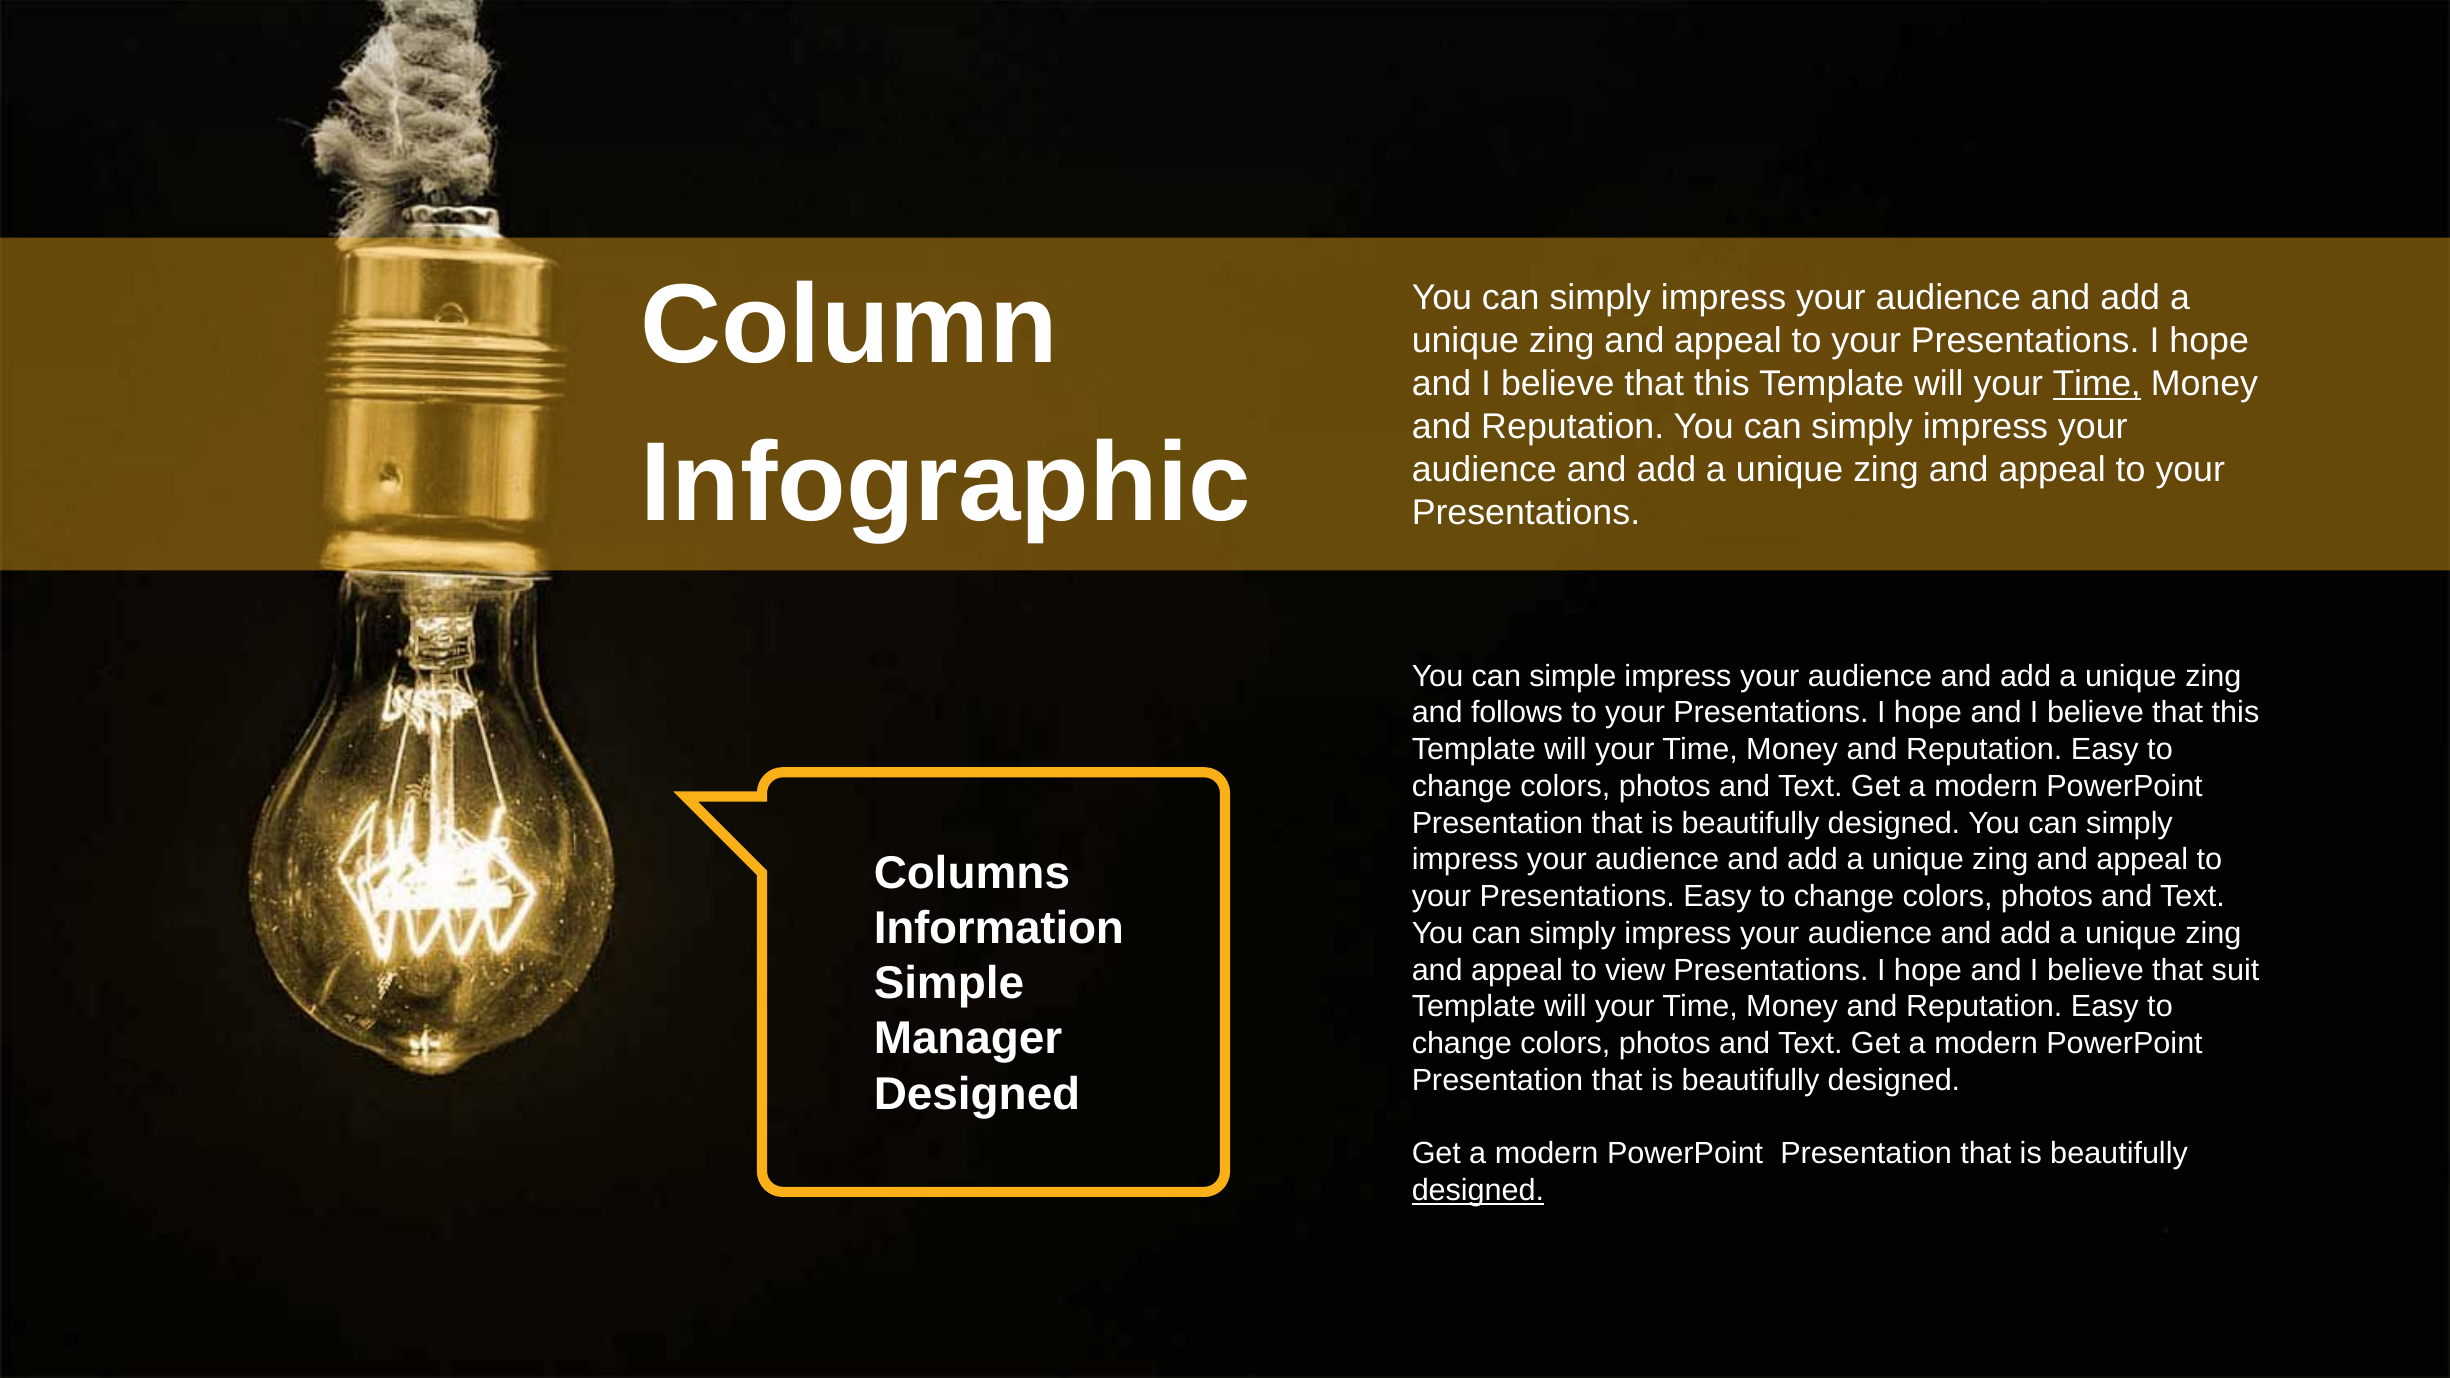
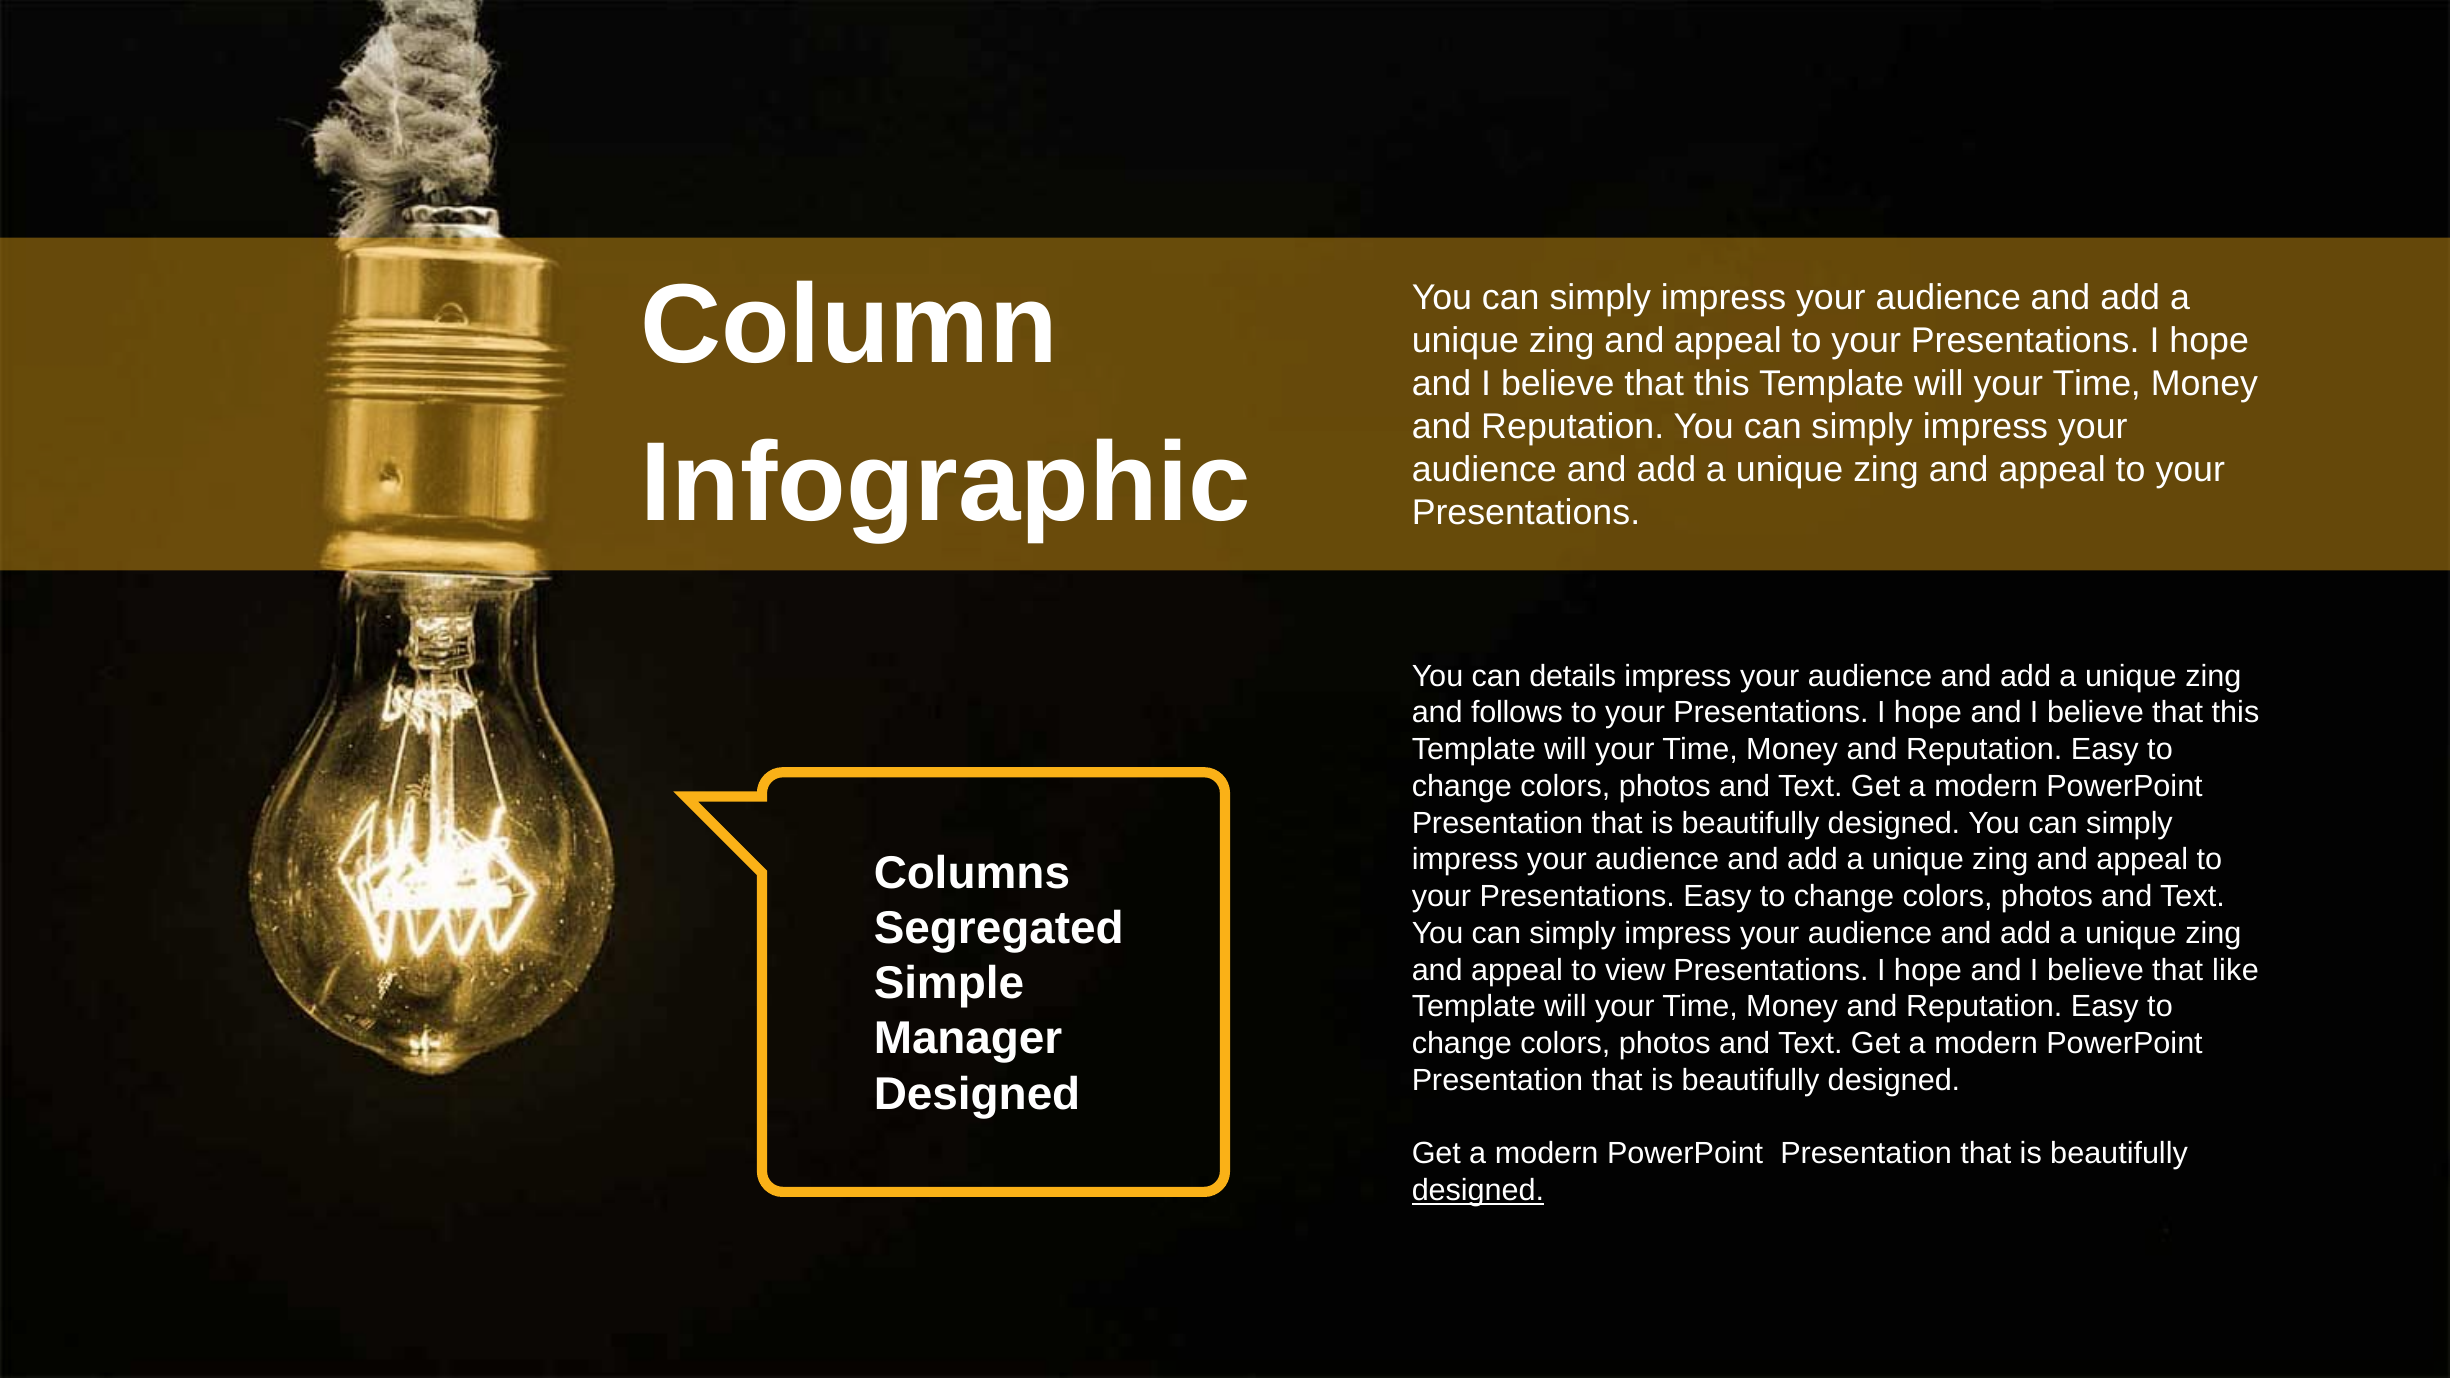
Time underline: present -> none (2097, 384)
can simple: simple -> details (1573, 676)
Information: Information -> Segregated (999, 929)
suit: suit -> like (2235, 970)
